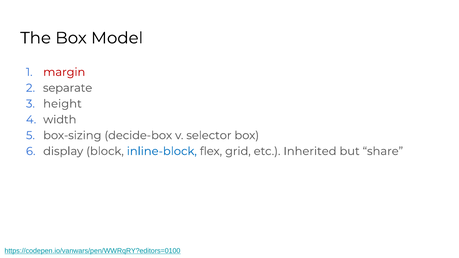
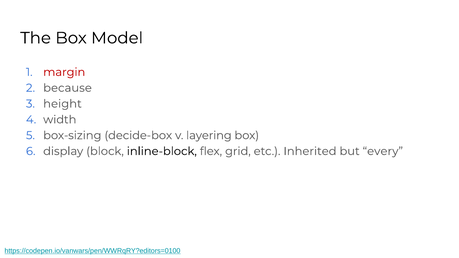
separate: separate -> because (67, 88)
selector: selector -> layering (209, 136)
inline-block colour: blue -> black (162, 151)
share: share -> every (383, 151)
